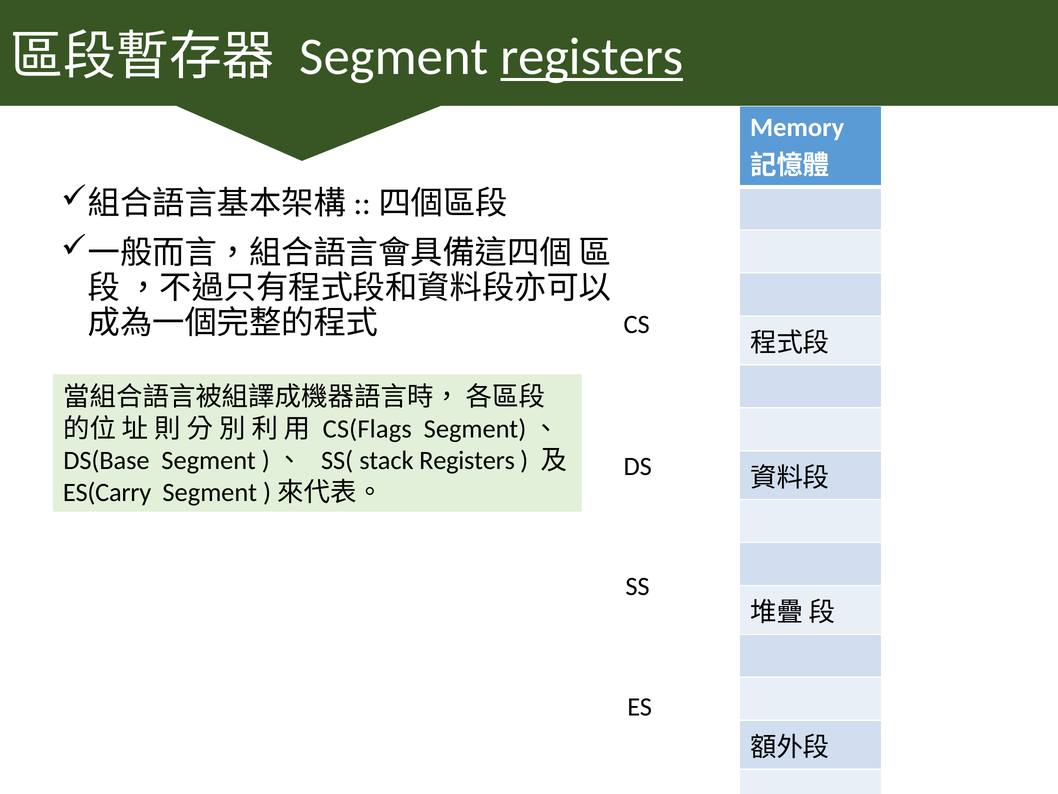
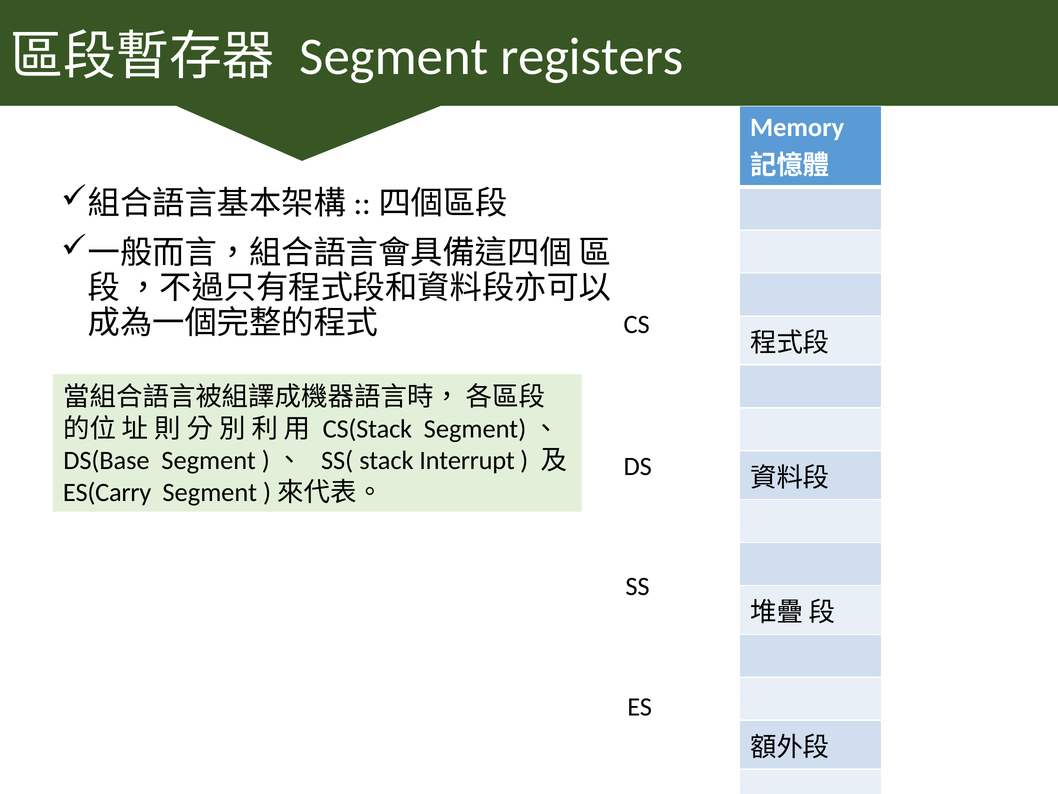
registers underline: present -> none (592, 57)
CS(Flags: CS(Flags -> CS(Stack (367, 429)
stack Registers: Registers -> Interrupt (467, 460)
